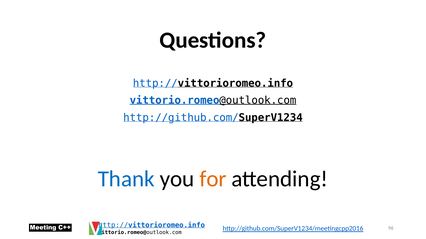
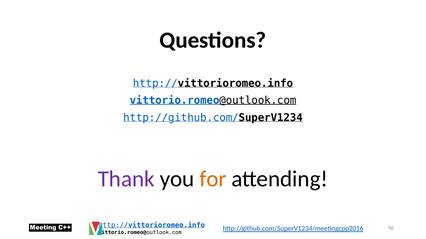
Thank colour: blue -> purple (126, 179)
